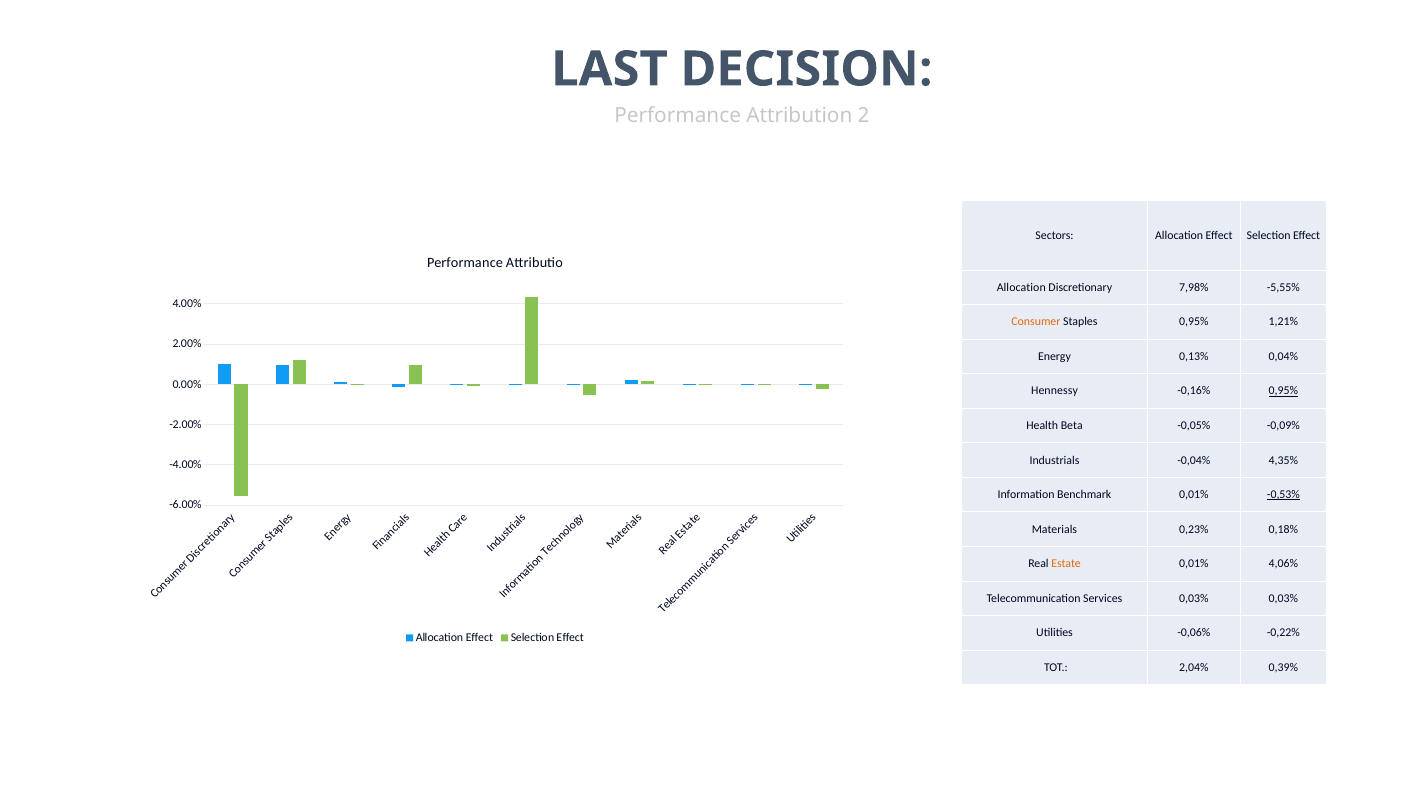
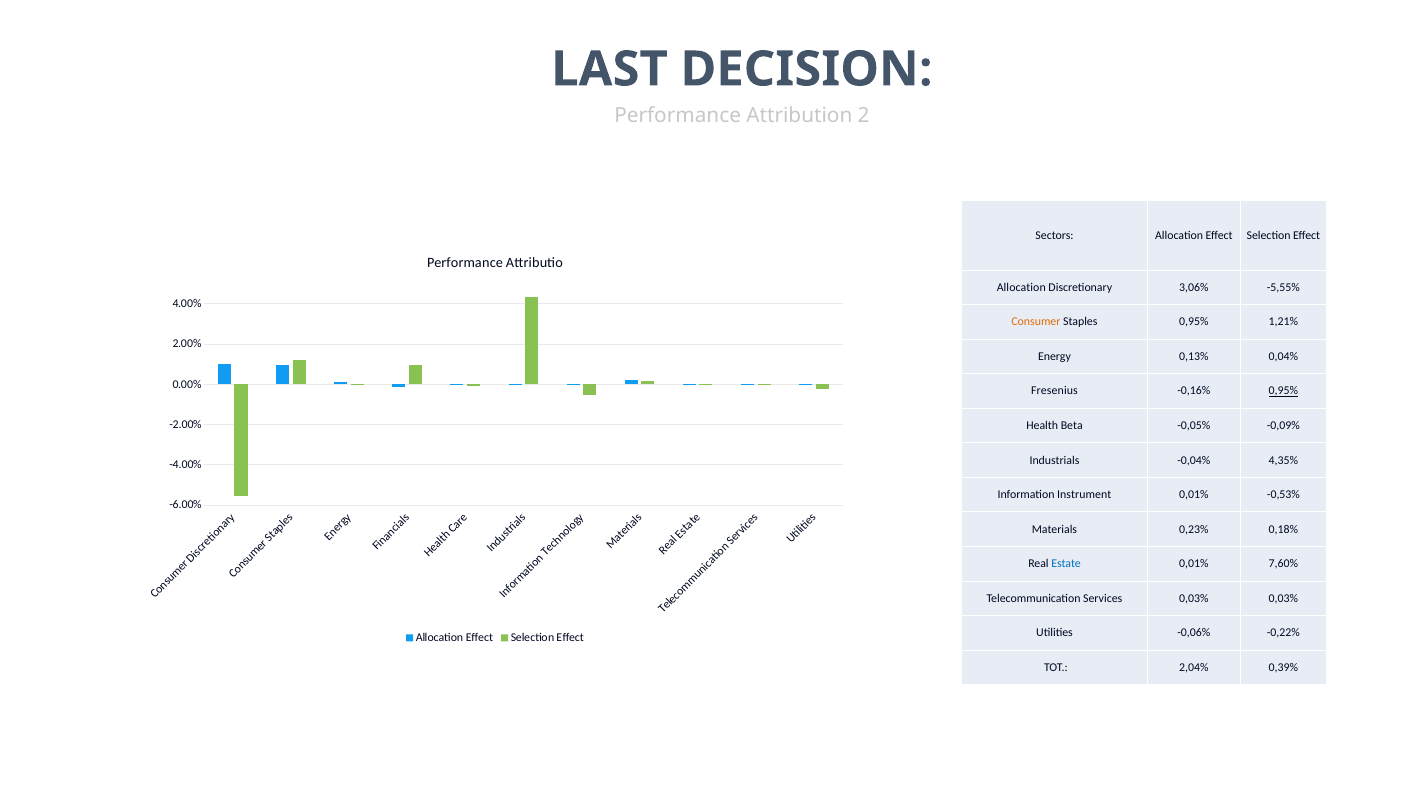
7,98%: 7,98% -> 3,06% (1194, 287)
Hennessy: Hennessy -> Fresenius (1054, 391)
Benchmark: Benchmark -> Instrument (1084, 495)
-0,53% underline: present -> none (1283, 495)
Estate colour: orange -> blue (1066, 564)
4,06%: 4,06% -> 7,60% (1283, 564)
